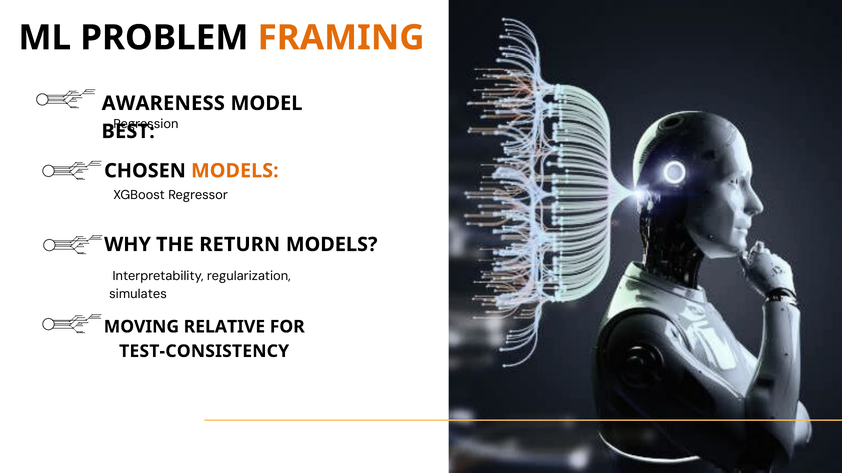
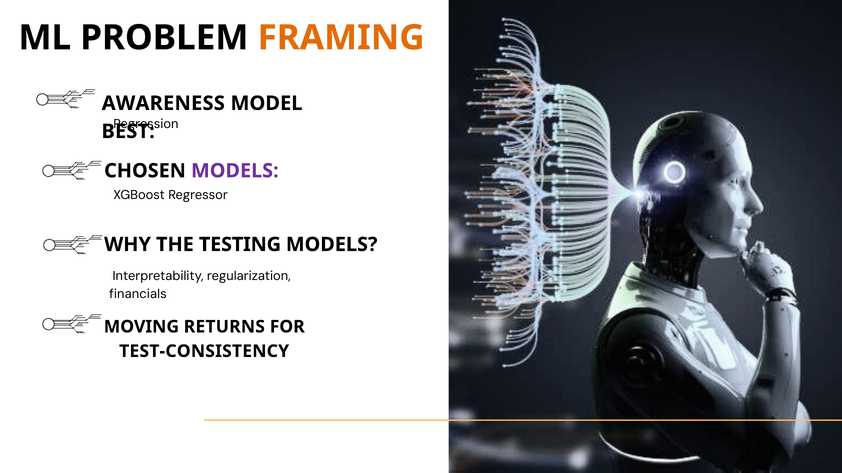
MODELS colour: orange -> purple (235, 171)
RETURN: RETURN -> TESTING (240, 245)
simulates: simulates -> financials (138, 295)
RELATIVE: RELATIVE -> RETURNS (224, 327)
